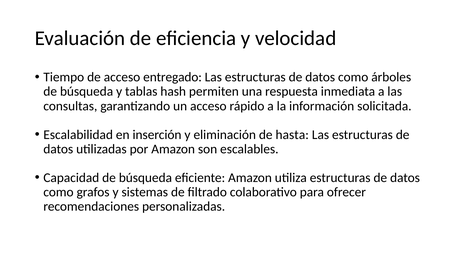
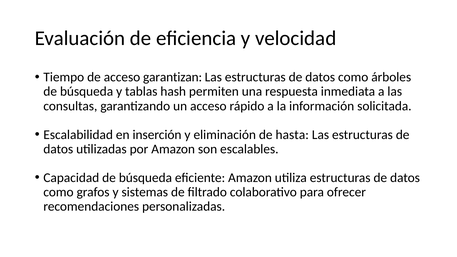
entregado: entregado -> garantizan (173, 77)
